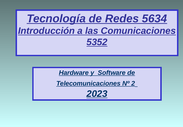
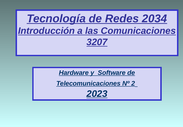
5634: 5634 -> 2034 (154, 19)
5352: 5352 -> 3207 (97, 42)
